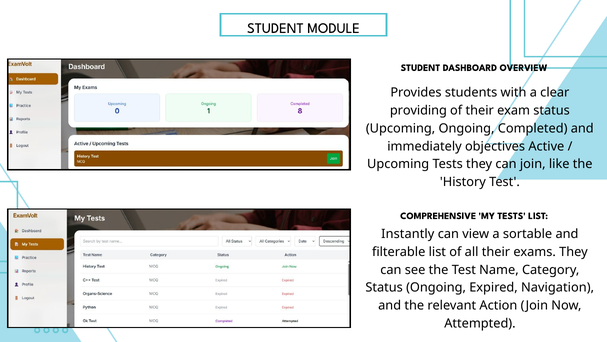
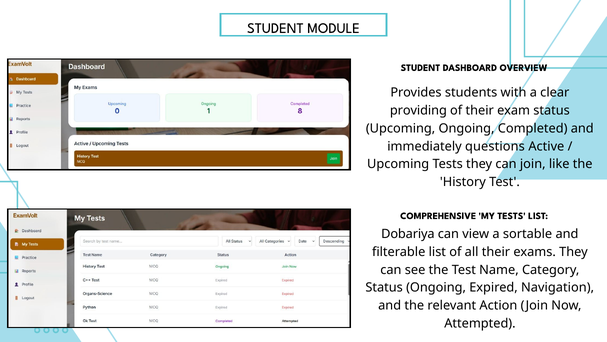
objectives: objectives -> questions (495, 146)
Instantly: Instantly -> Dobariya (408, 234)
